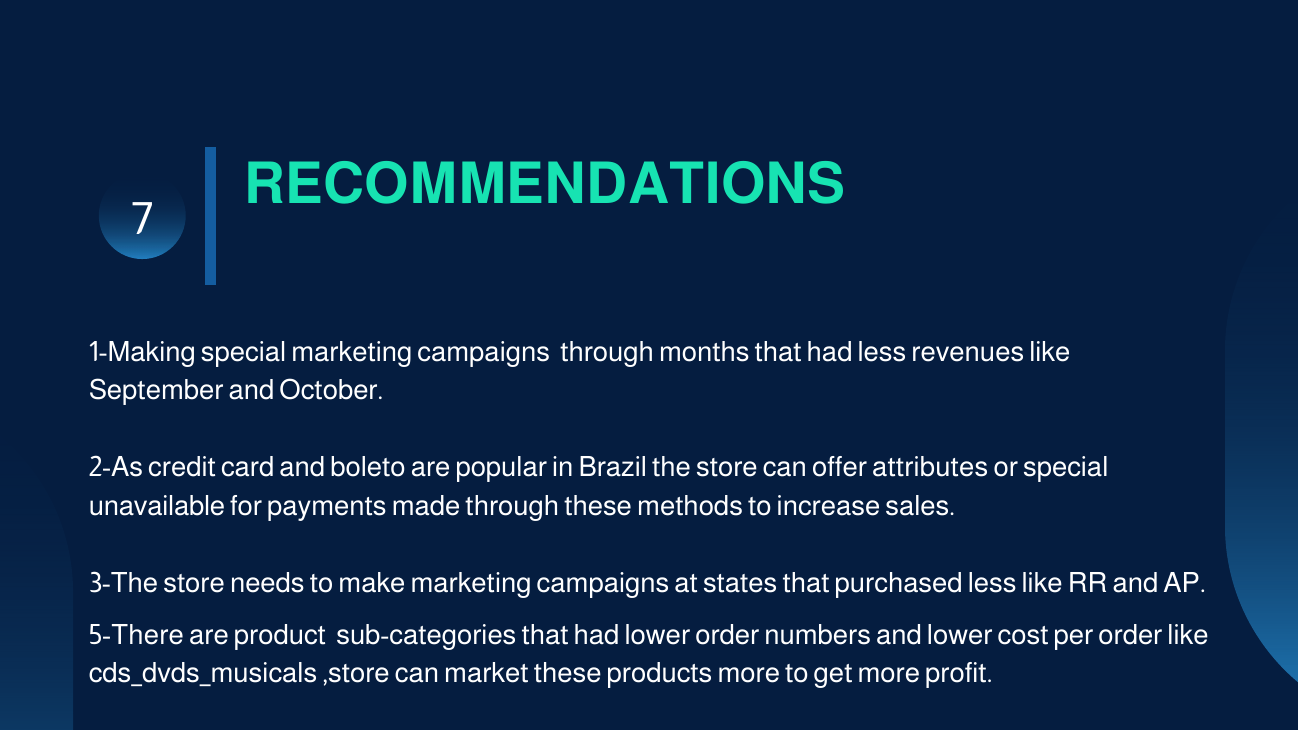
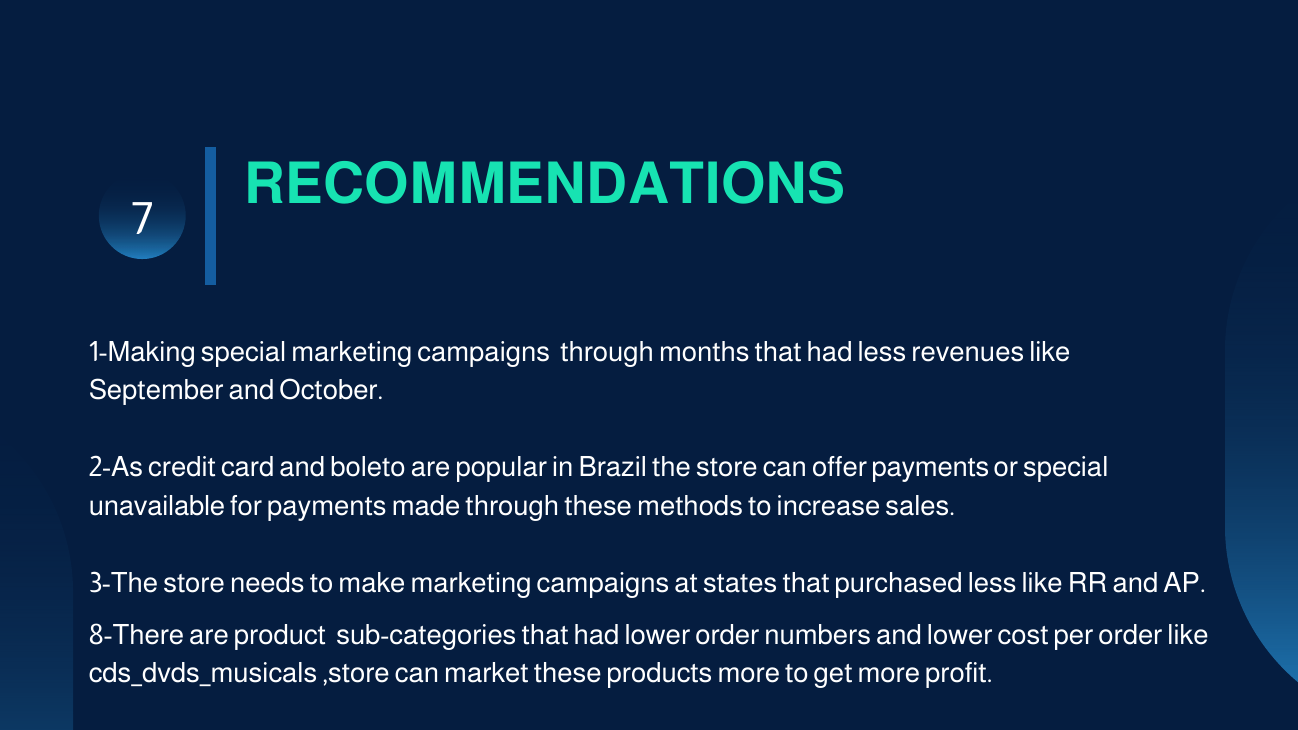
offer attributes: attributes -> payments (930, 468)
5-There: 5-There -> 8-There (136, 635)
